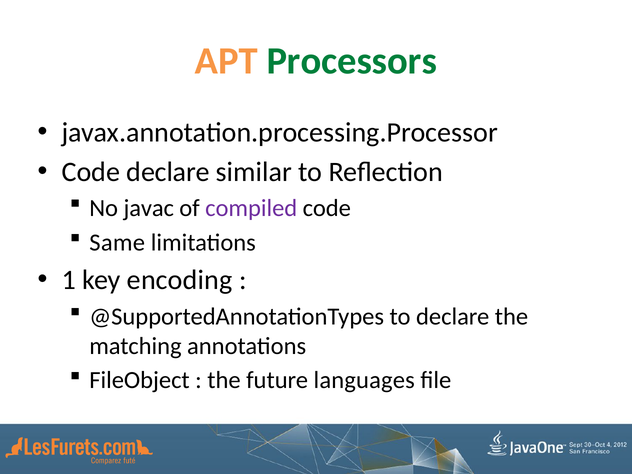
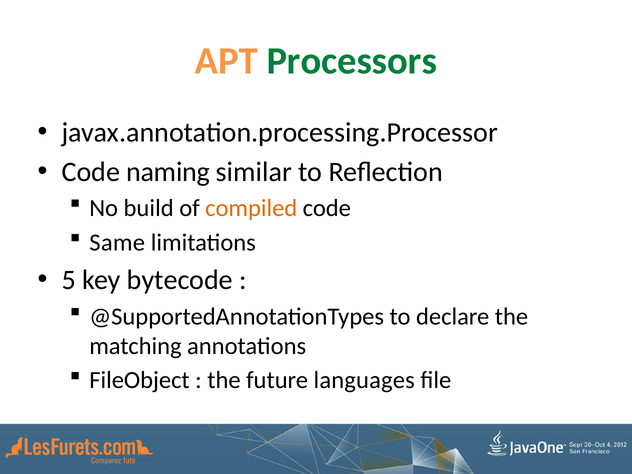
Code declare: declare -> naming (168, 172)
javac: javac -> build (149, 208)
compiled colour: purple -> orange (251, 208)
1: 1 -> 5 (69, 280)
encoding: encoding -> bytecode (180, 280)
